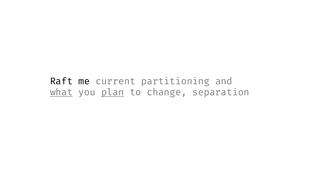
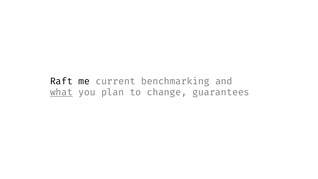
partitioning: partitioning -> benchmarking (175, 81)
plan underline: present -> none (113, 92)
separation: separation -> guarantees (221, 92)
